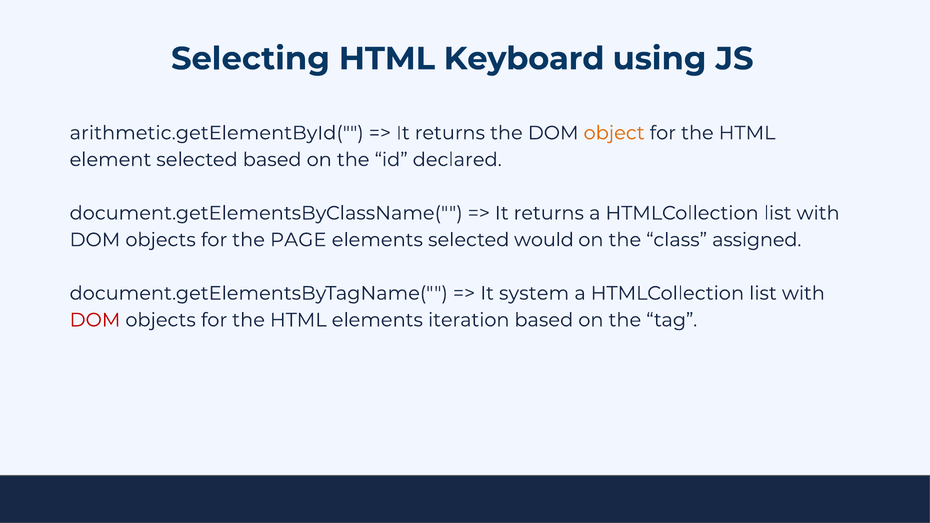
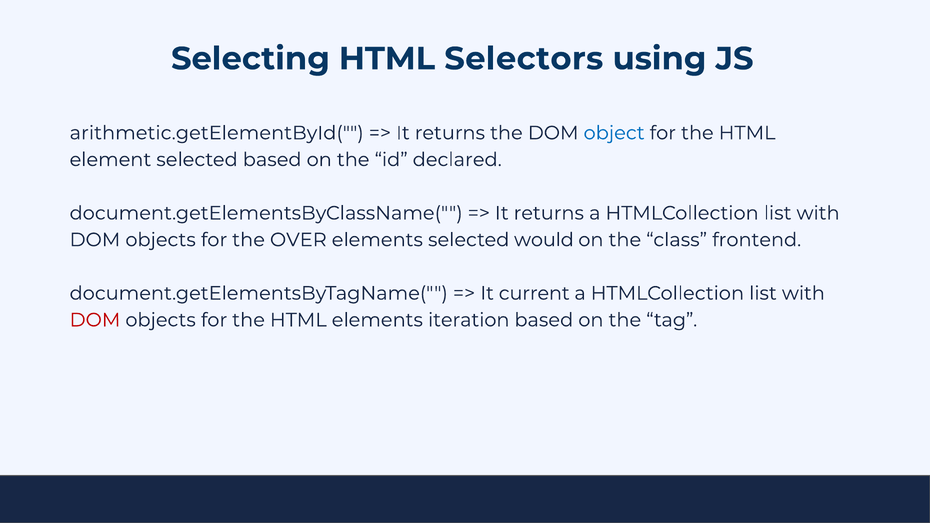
Keyboard: Keyboard -> Selectors (524, 59)
object colour: orange -> blue (614, 133)
PAGE: PAGE -> OVER (298, 240)
assigned: assigned -> frontend (757, 240)
system: system -> current (534, 293)
